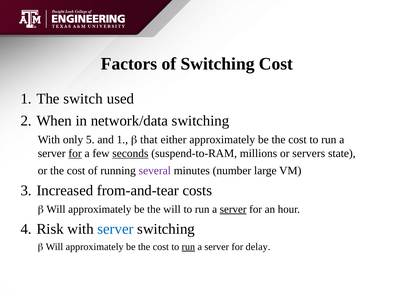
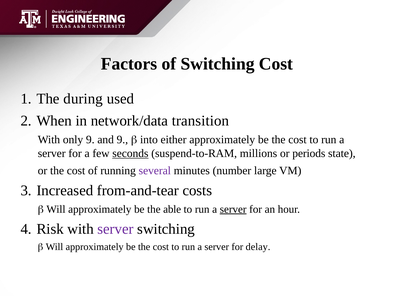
switch: switch -> during (83, 99)
network/data switching: switching -> transition (200, 121)
only 5: 5 -> 9 (90, 139)
and 1: 1 -> 9 (122, 139)
that: that -> into (149, 139)
for underline: present -> none (75, 153)
servers: servers -> periods (309, 153)
the will: will -> able (172, 209)
server colour: blue -> purple (115, 229)
run underline: present -> none (188, 246)
